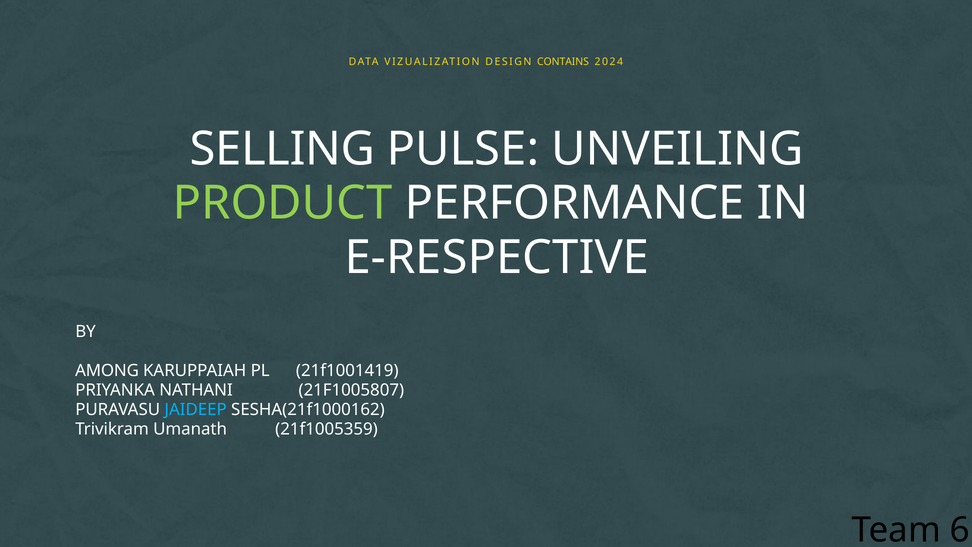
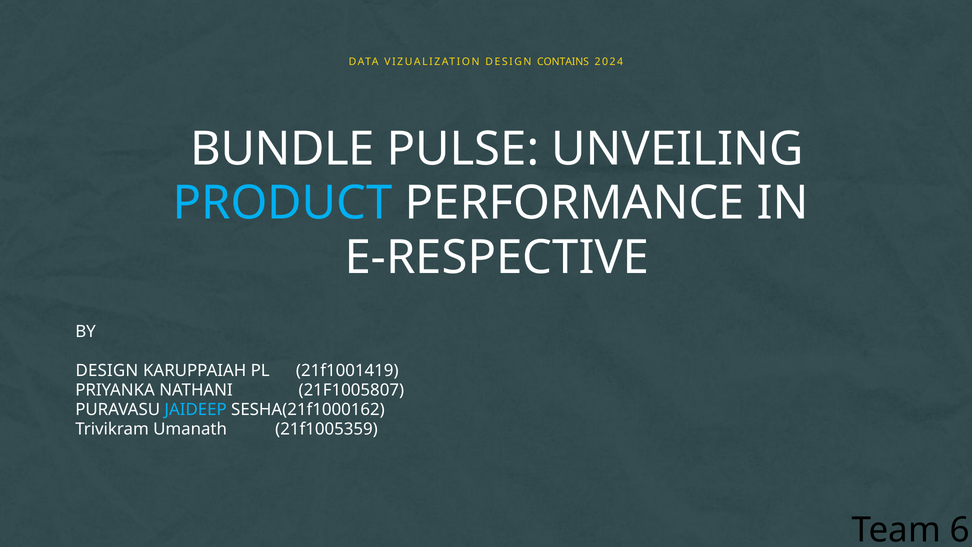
SELLING: SELLING -> BUNDLE (283, 149)
PRODUCT colour: light green -> light blue (283, 203)
AMONG: AMONG -> DESIGN (107, 371)
